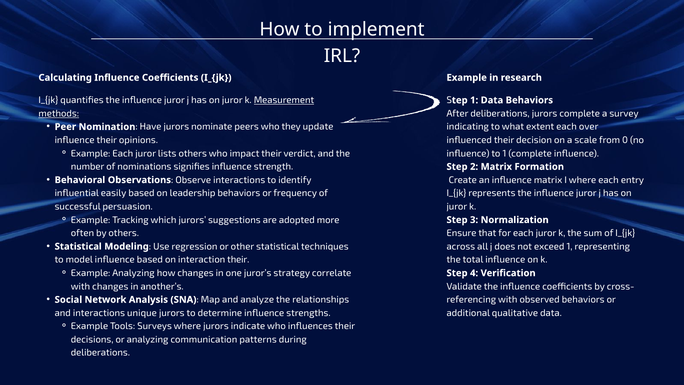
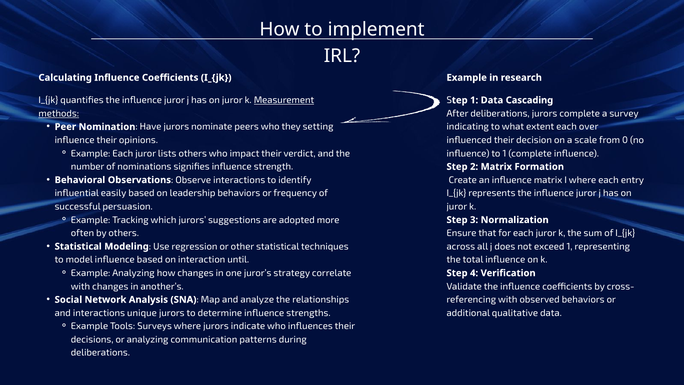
Data Behaviors: Behaviors -> Cascading (529, 100)
update: update -> setting (318, 127)
interaction their: their -> until (238, 260)
